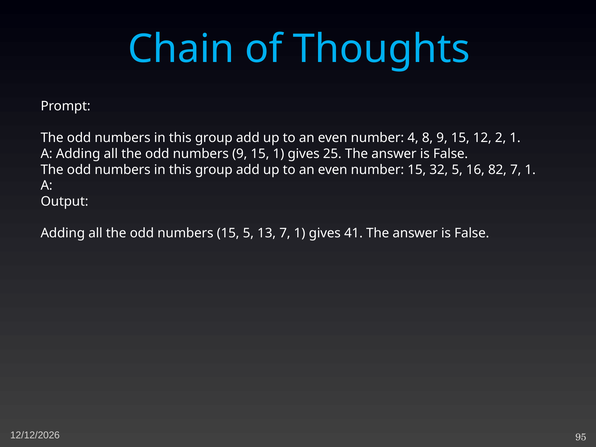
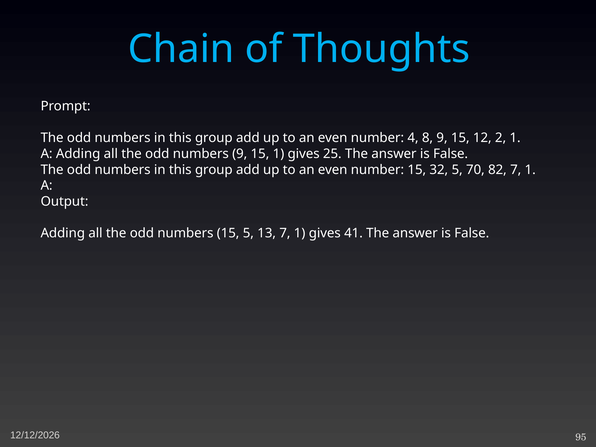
16: 16 -> 70 (475, 170)
